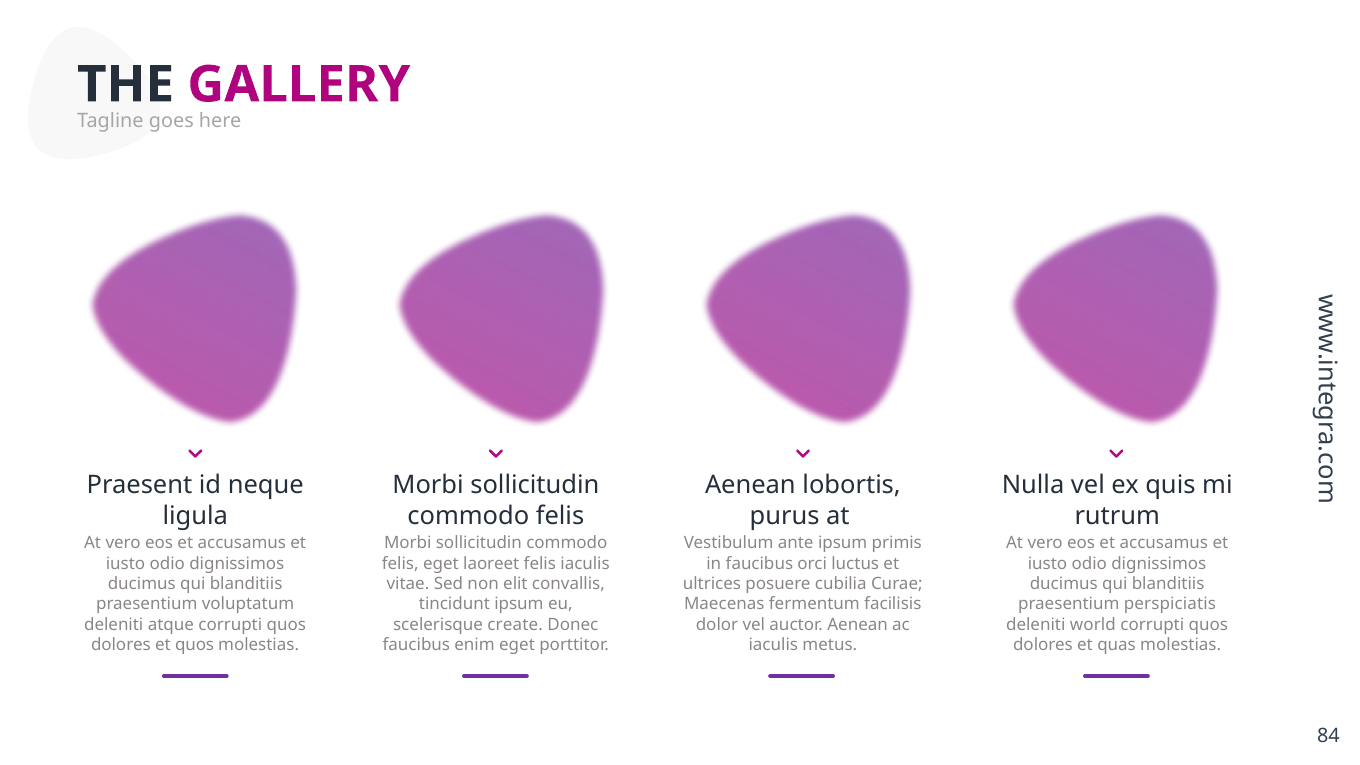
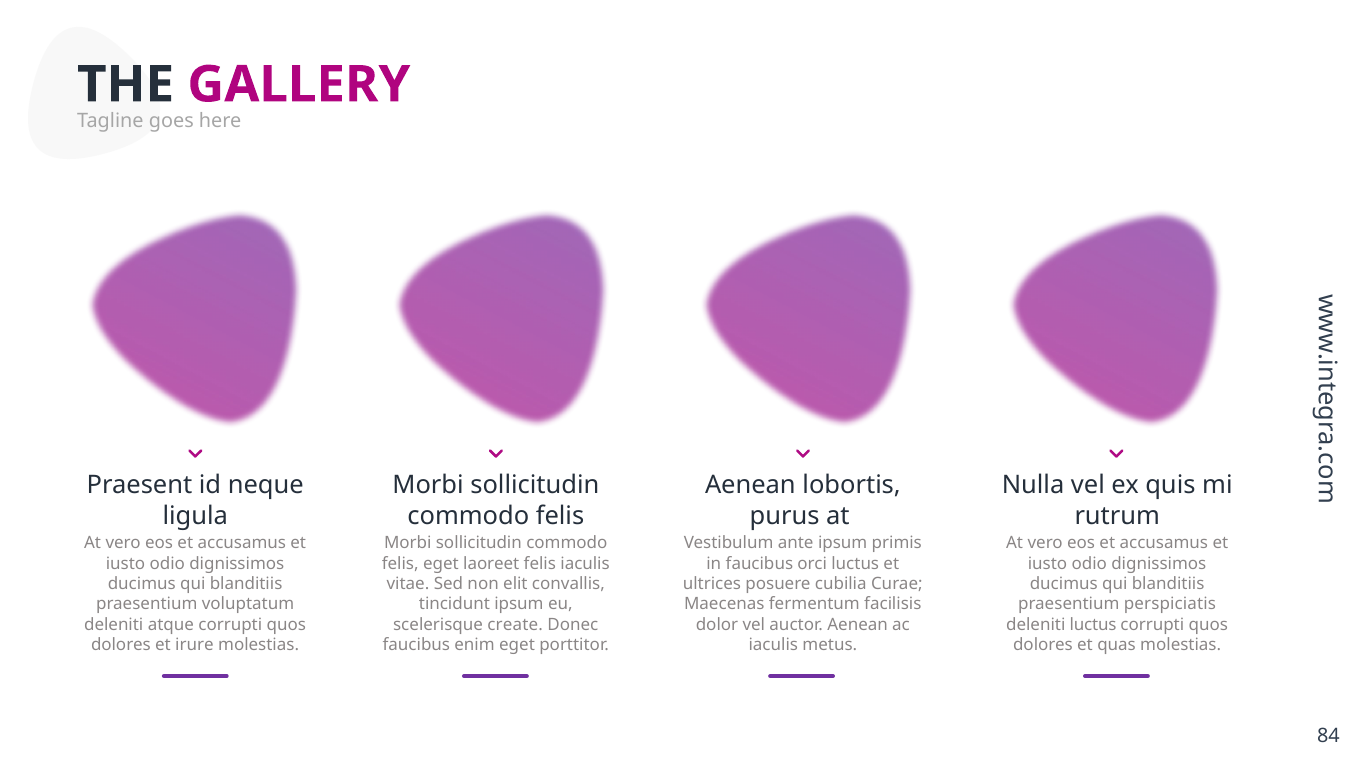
deleniti world: world -> luctus (1093, 625)
et quos: quos -> irure (195, 645)
